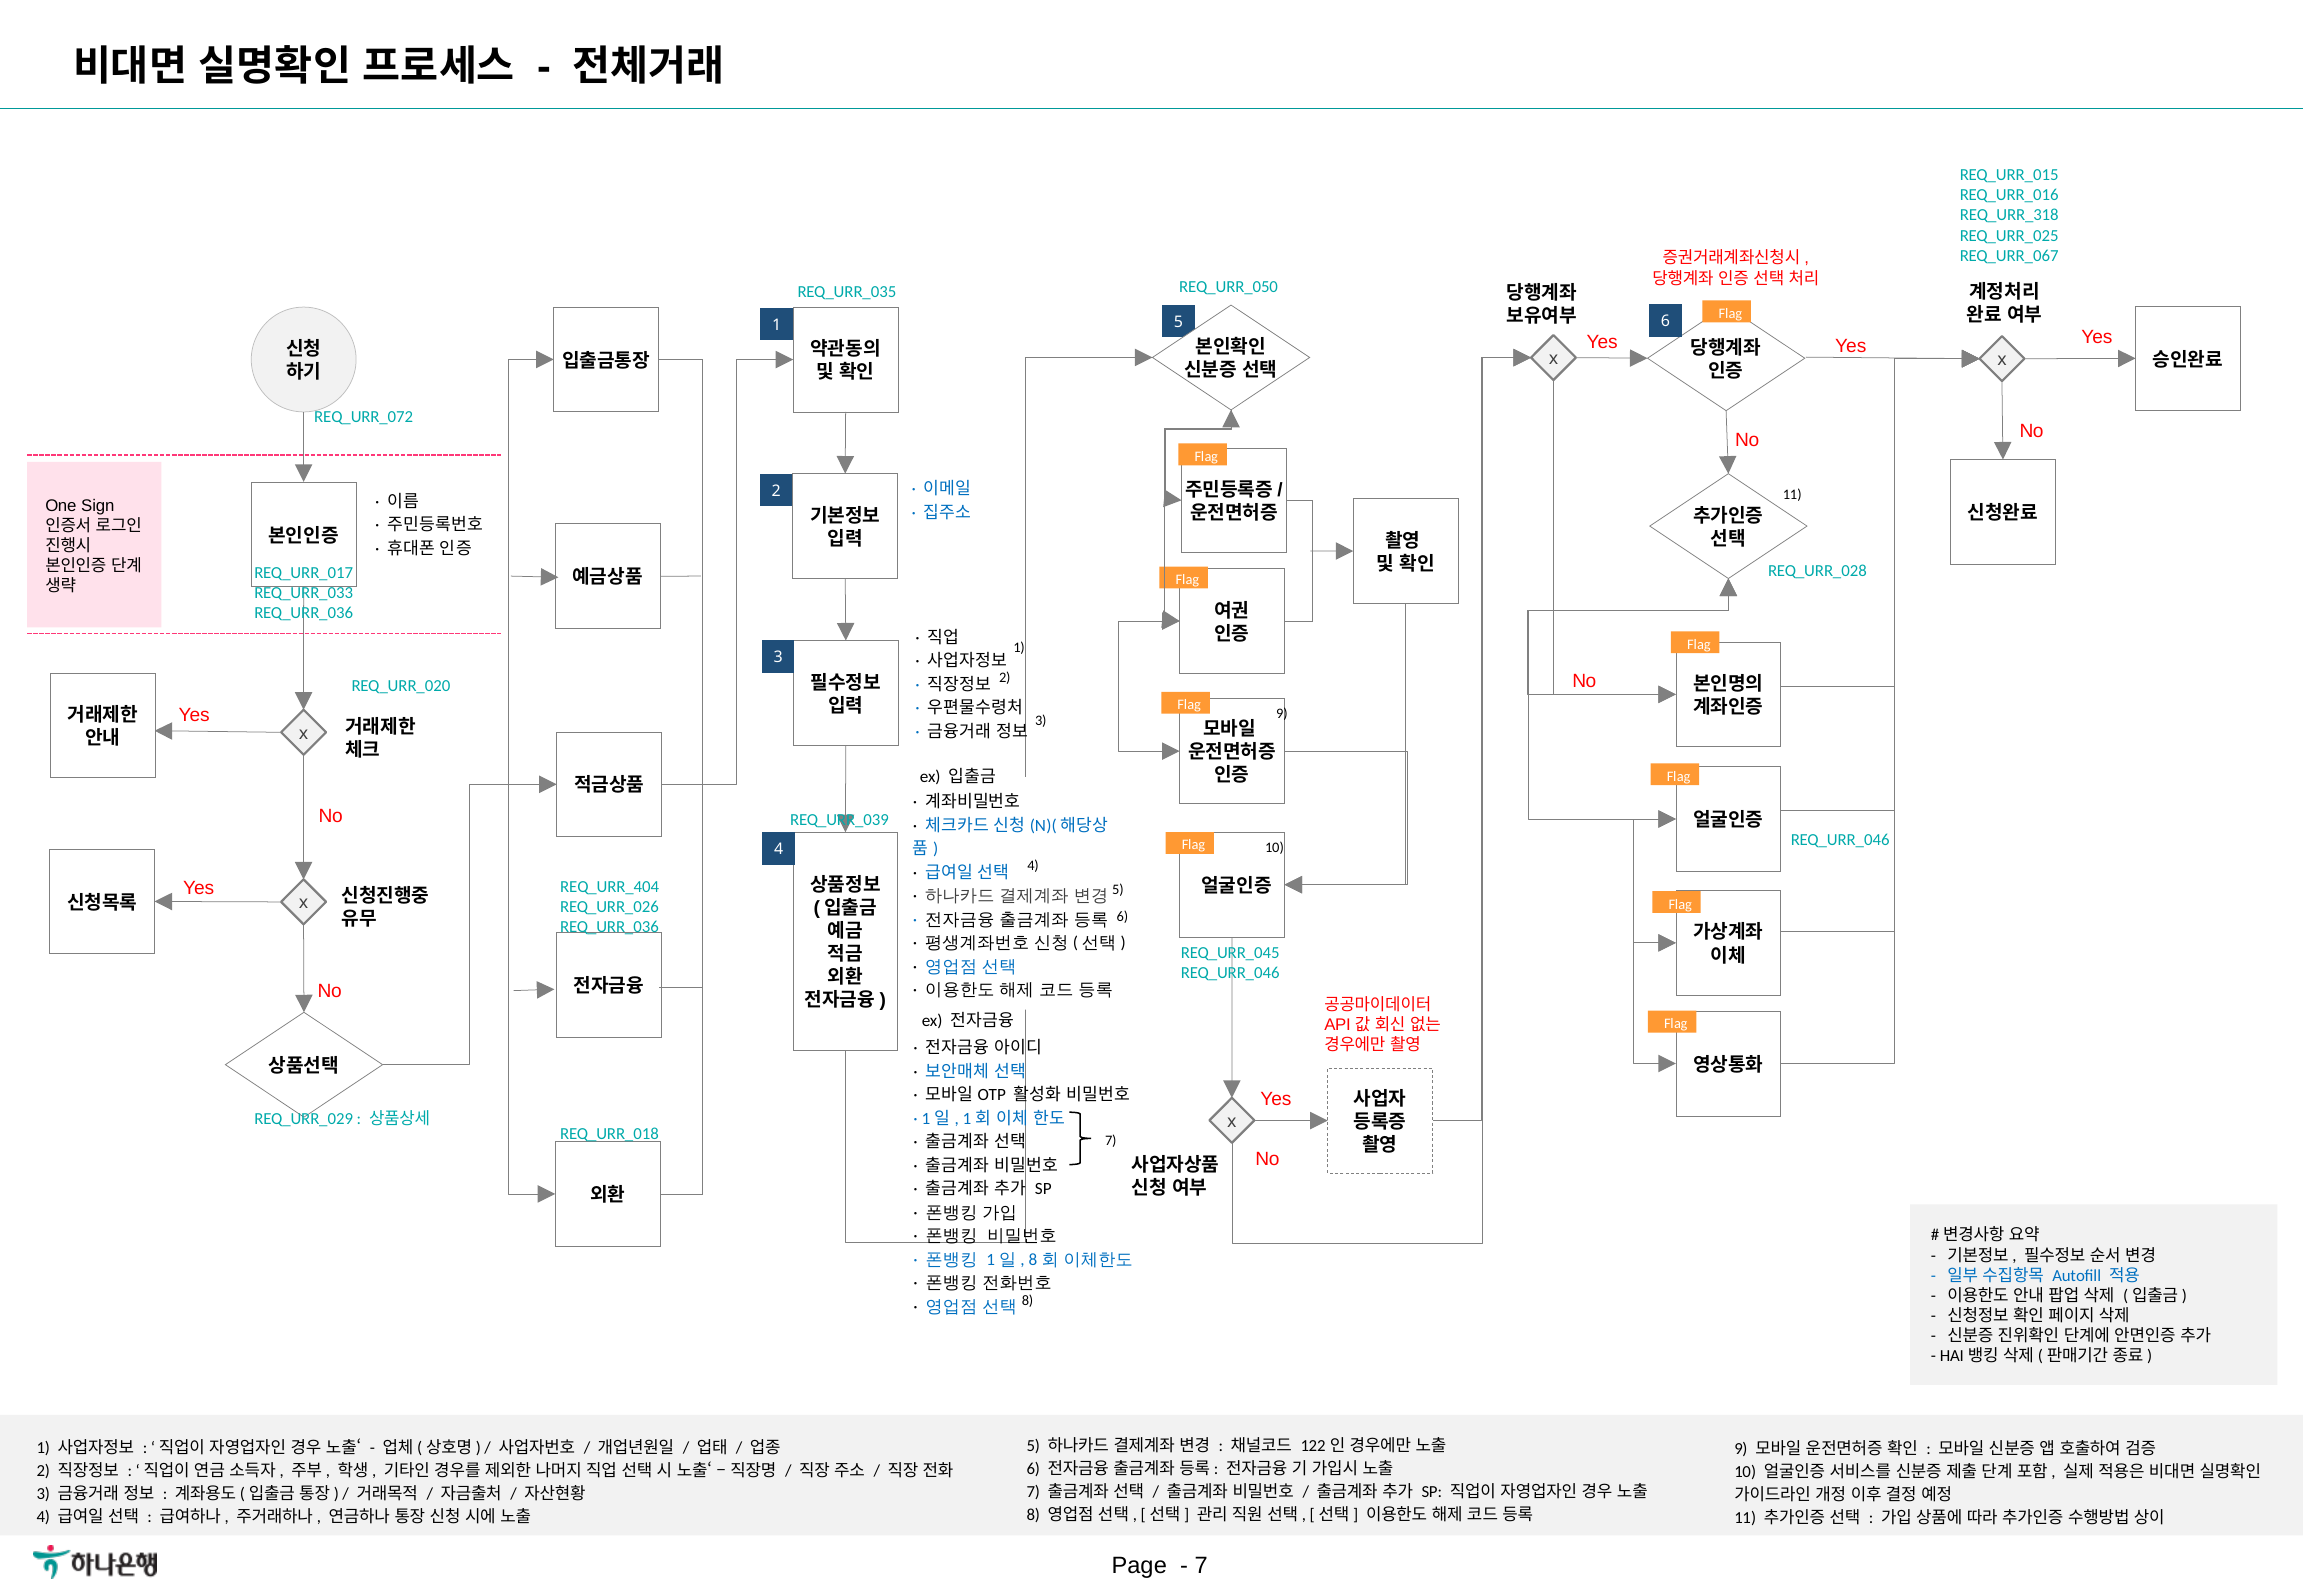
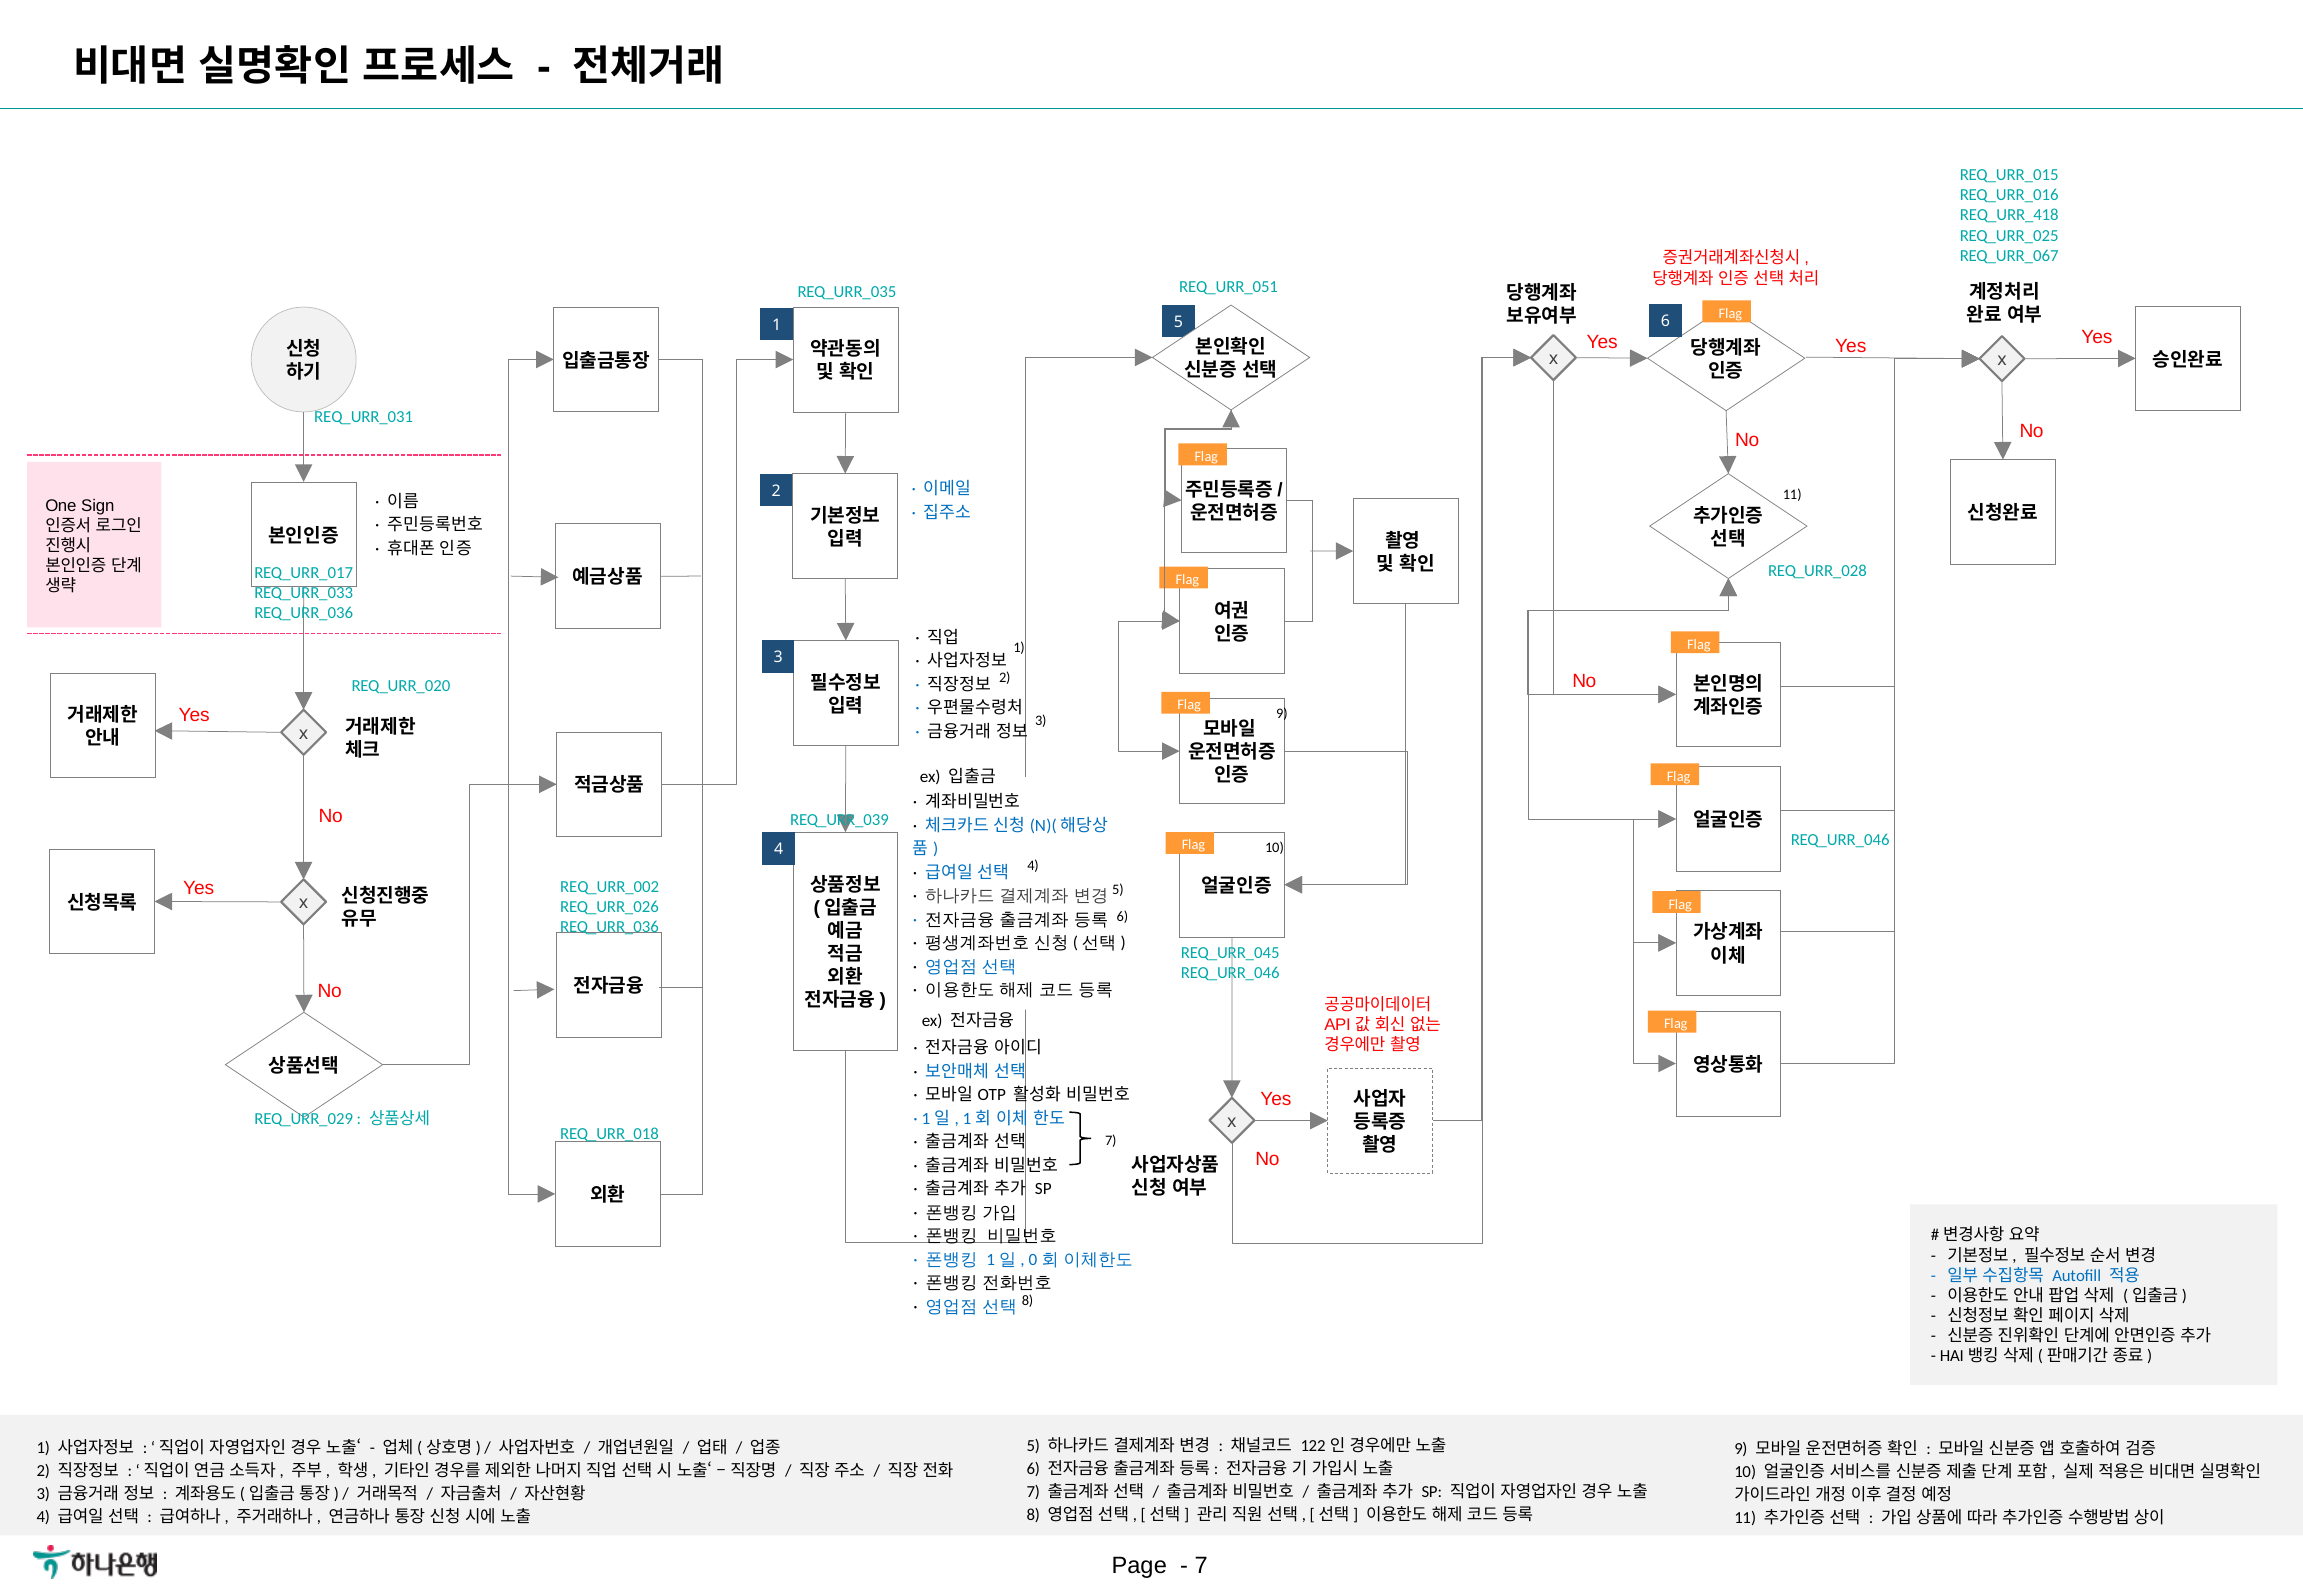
REQ_URR_318: REQ_URR_318 -> REQ_URR_418 (2009, 215)
REQ_URR_050: REQ_URR_050 -> REQ_URR_051 (1229, 287)
REQ_URR_072: REQ_URR_072 -> REQ_URR_031 (364, 417)
REQ_URR_404: REQ_URR_404 -> REQ_URR_002 (610, 887)
8: 8 -> 0 (1033, 1260)
